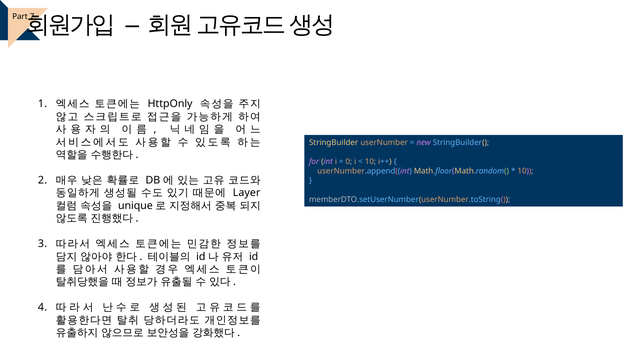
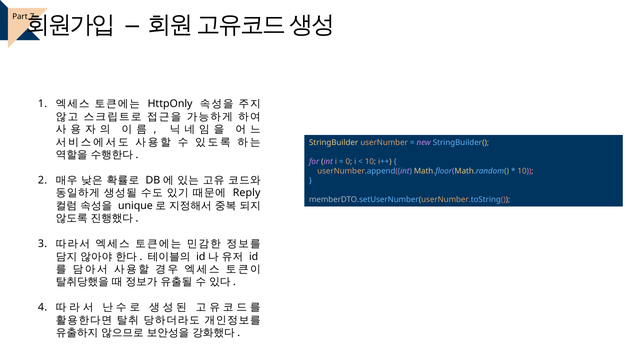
Layer: Layer -> Reply (247, 193)
